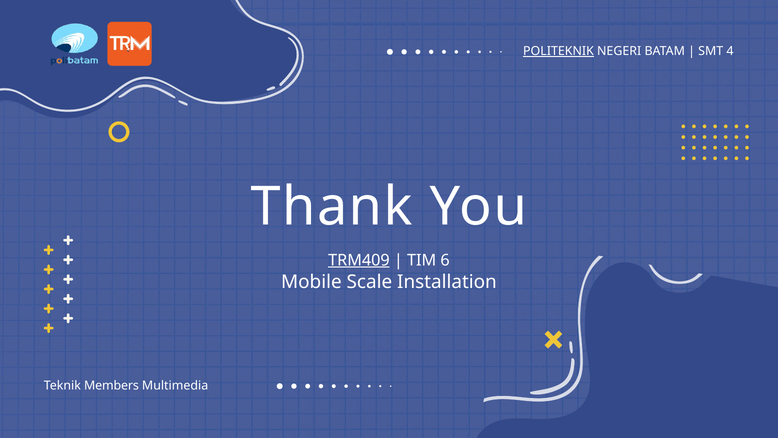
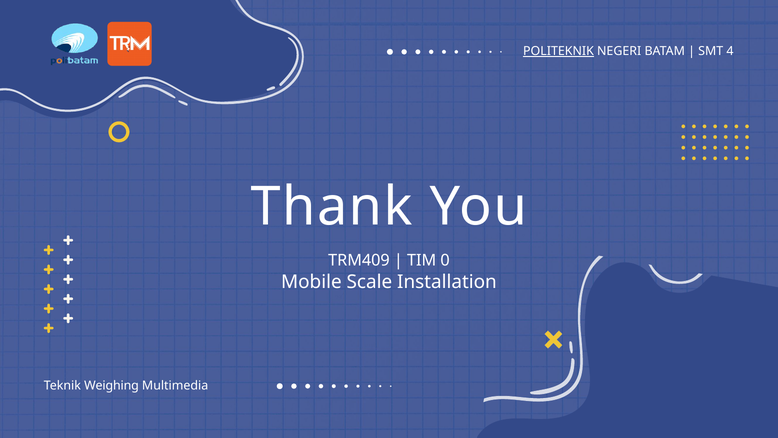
TRM409 underline: present -> none (359, 260)
6: 6 -> 0 (445, 260)
Members: Members -> Weighing (112, 385)
